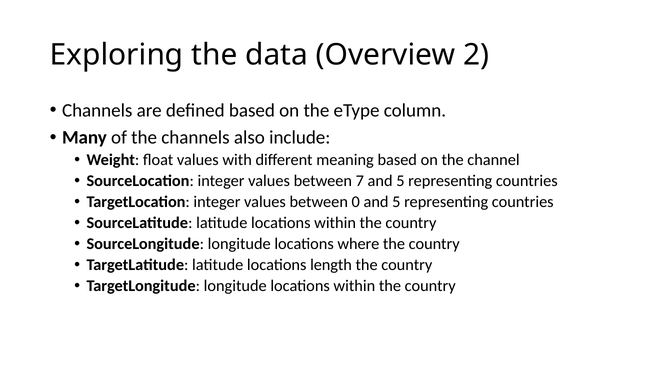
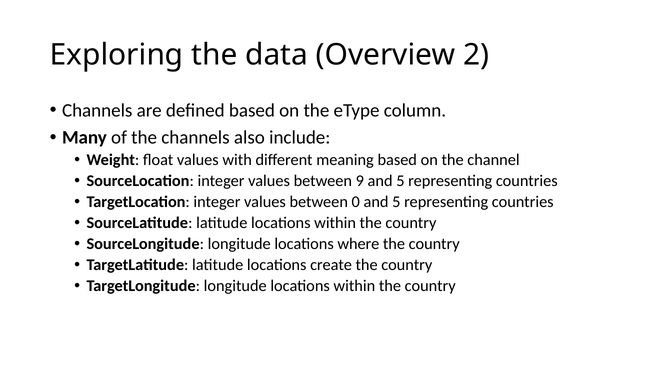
7: 7 -> 9 (360, 181)
length: length -> create (331, 265)
